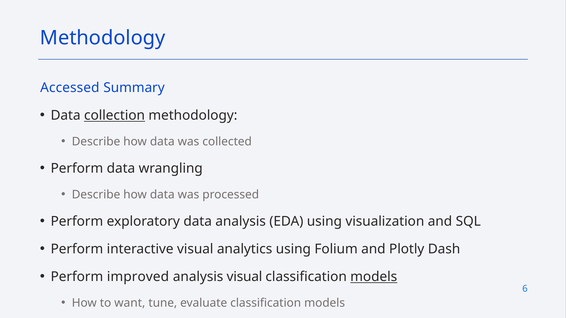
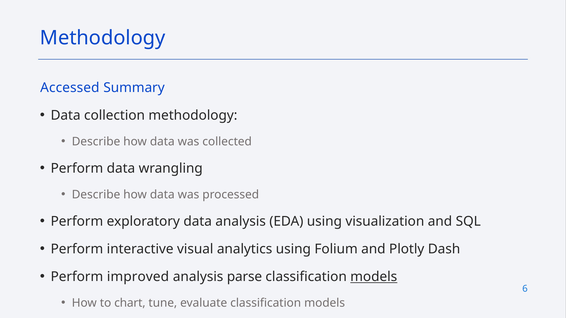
collection underline: present -> none (115, 116)
analysis visual: visual -> parse (244, 277)
want: want -> chart (130, 303)
